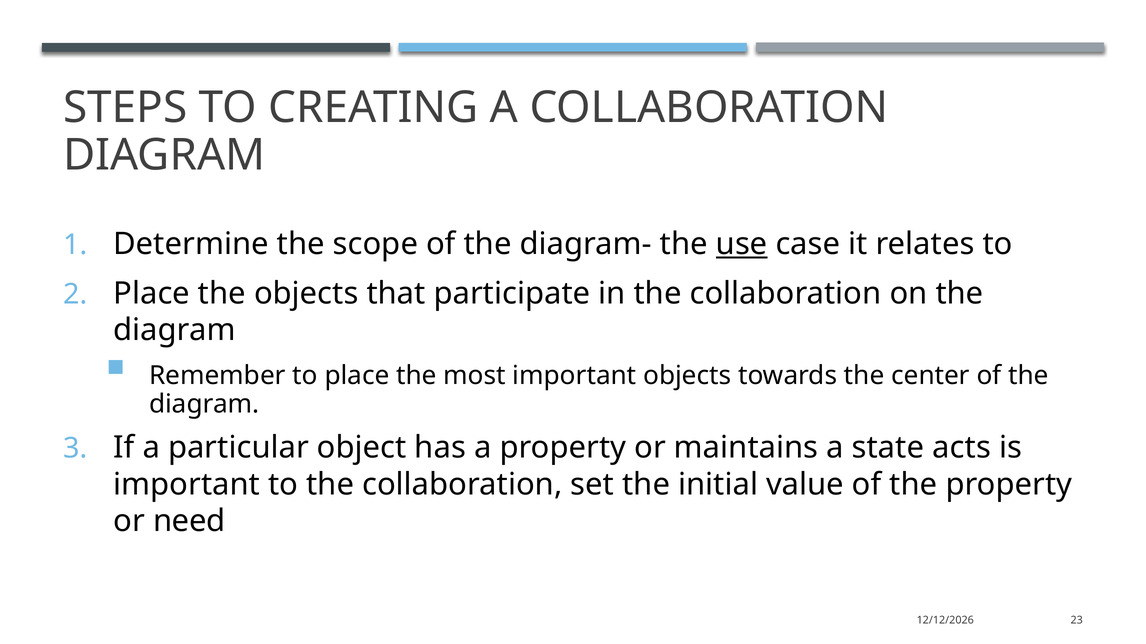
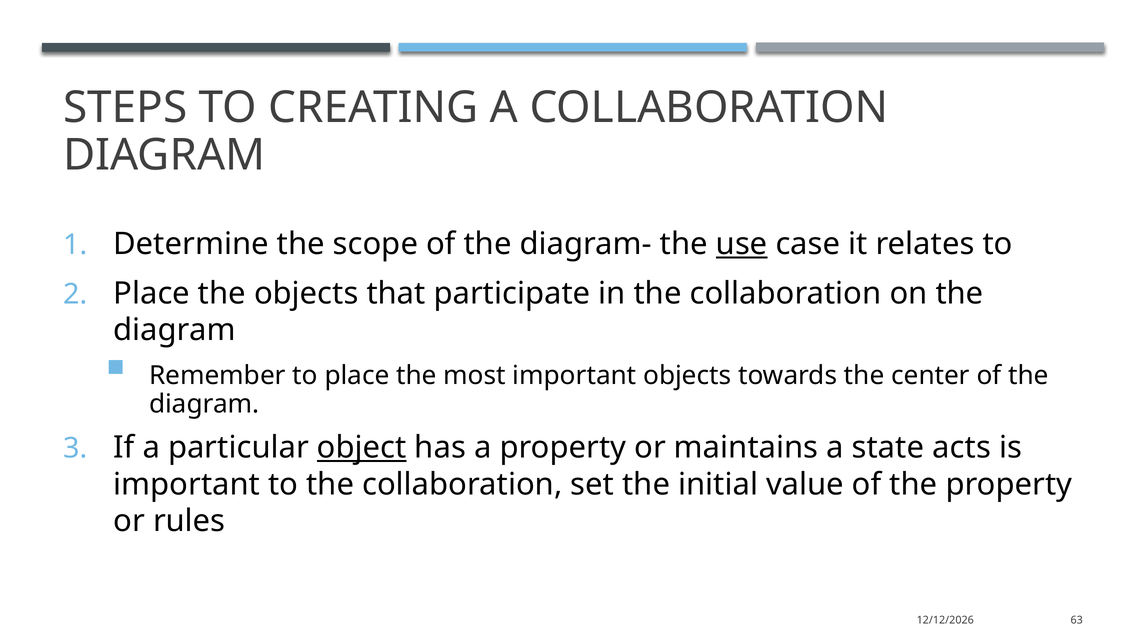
object underline: none -> present (362, 448)
need: need -> rules (189, 522)
23: 23 -> 63 (1077, 621)
